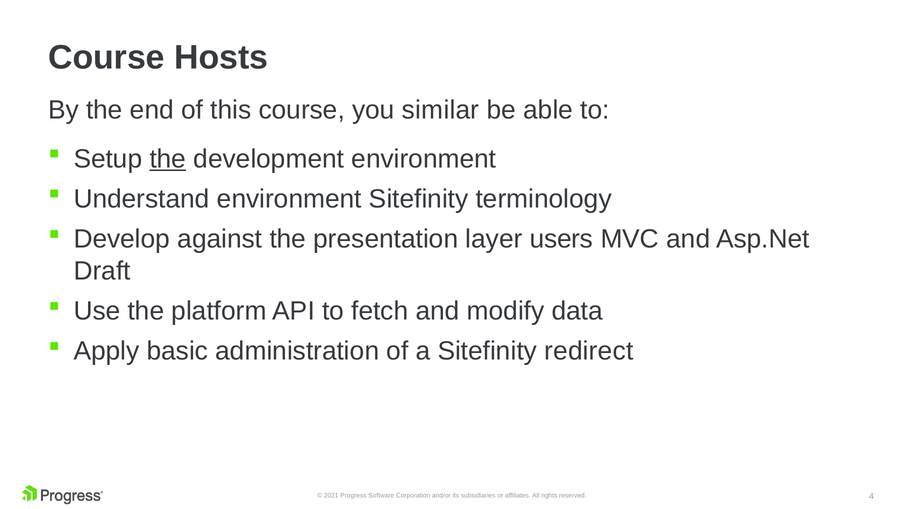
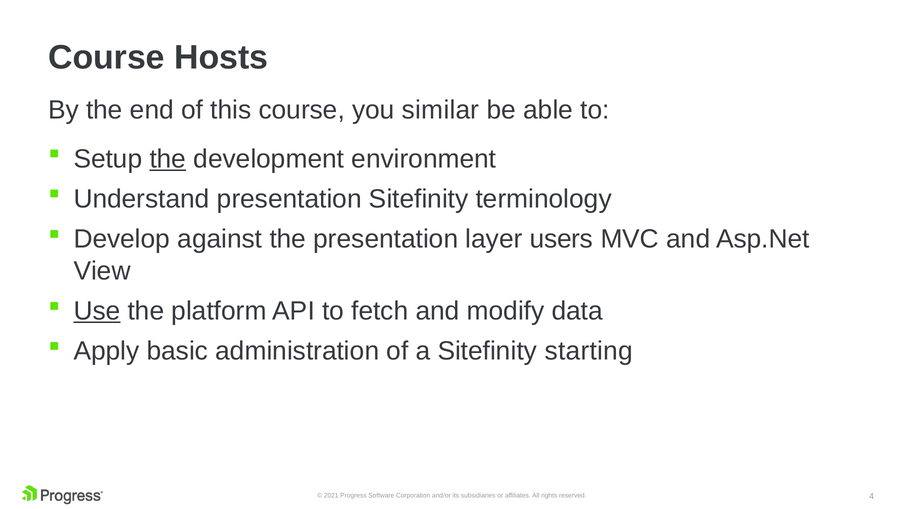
Understand environment: environment -> presentation (289, 199)
Draft: Draft -> View (102, 271)
Use underline: none -> present (97, 311)
redirect: redirect -> starting (589, 351)
